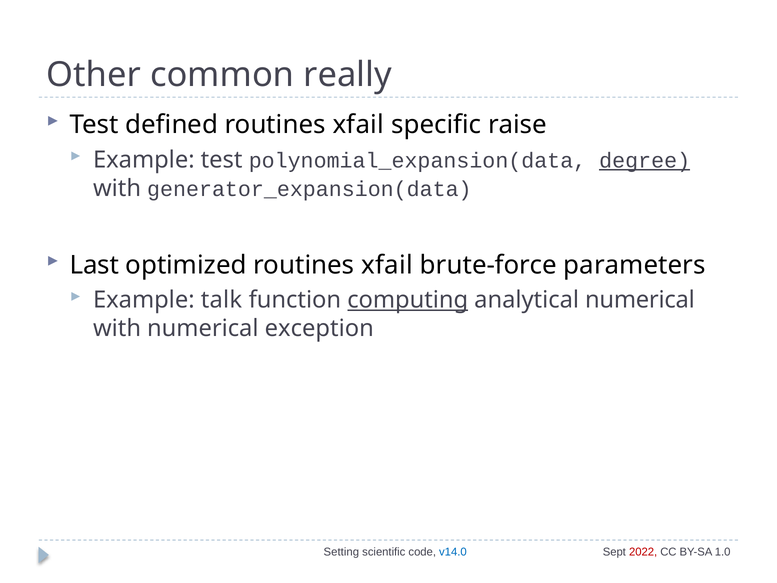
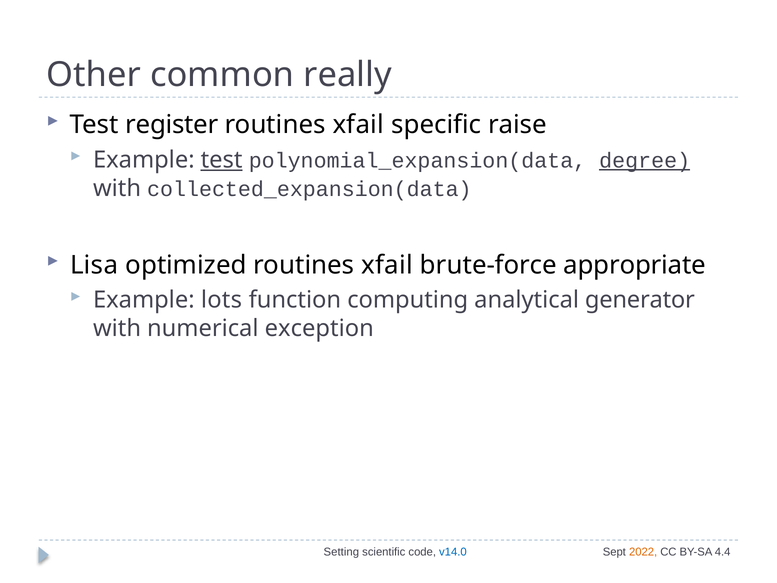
defined: defined -> register (172, 125)
test underline: none -> present (222, 160)
generator_expansion(data: generator_expansion(data -> collected_expansion(data (309, 189)
Last: Last -> Lisa (94, 265)
parameters: parameters -> appropriate (635, 265)
talk: talk -> lots (221, 300)
computing underline: present -> none (408, 300)
analytical numerical: numerical -> generator (640, 300)
2022 colour: red -> orange (643, 552)
1.0: 1.0 -> 4.4 (723, 552)
